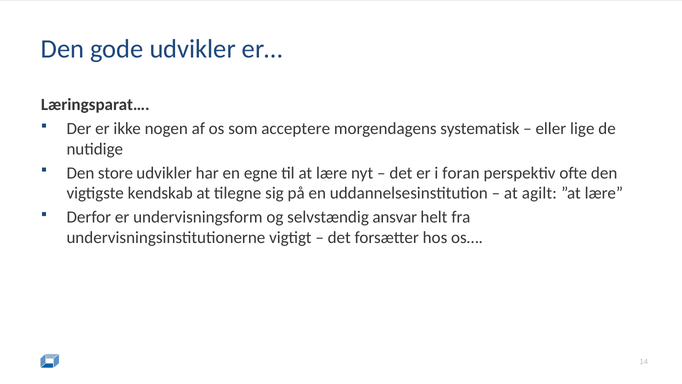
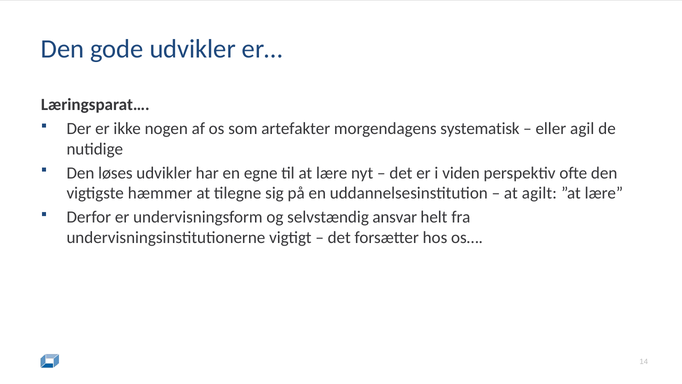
acceptere: acceptere -> artefakter (296, 128)
lige: lige -> agil (582, 128)
store: store -> løses (115, 173)
foran: foran -> viden (461, 173)
kendskab: kendskab -> hæmmer (160, 193)
